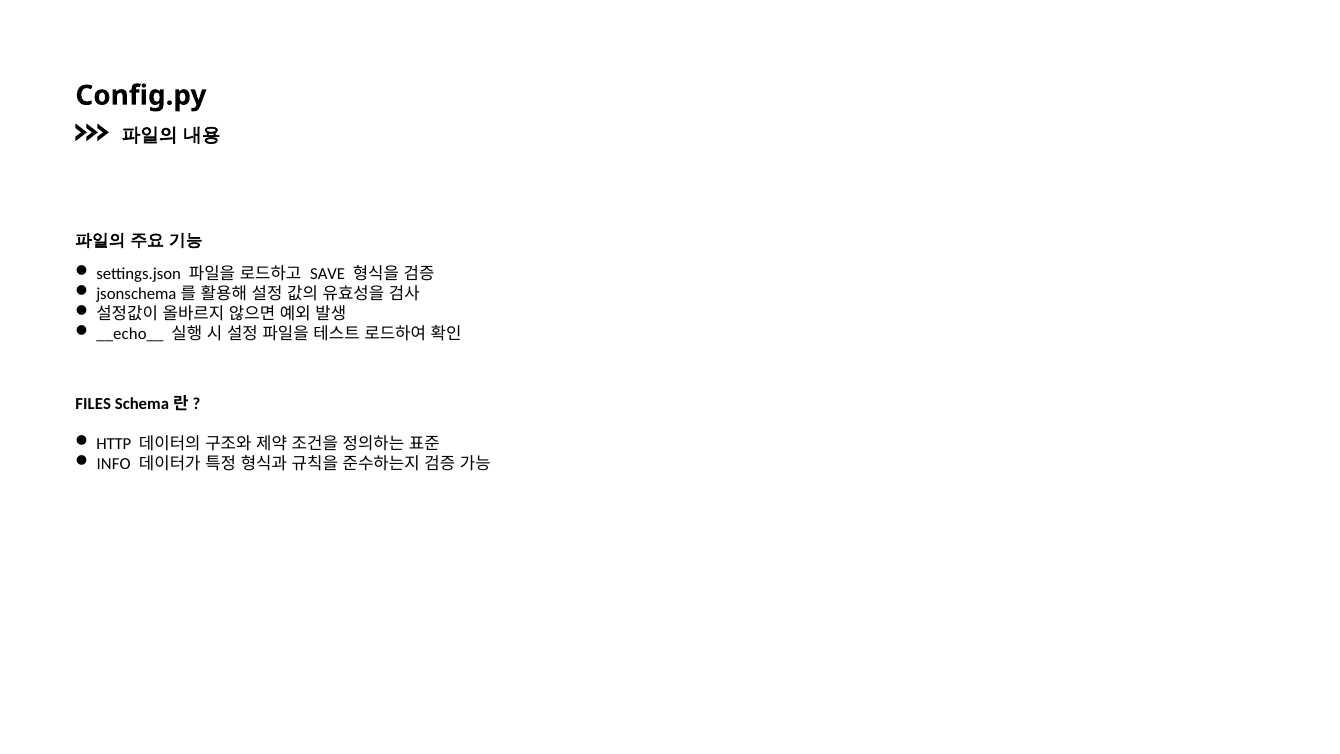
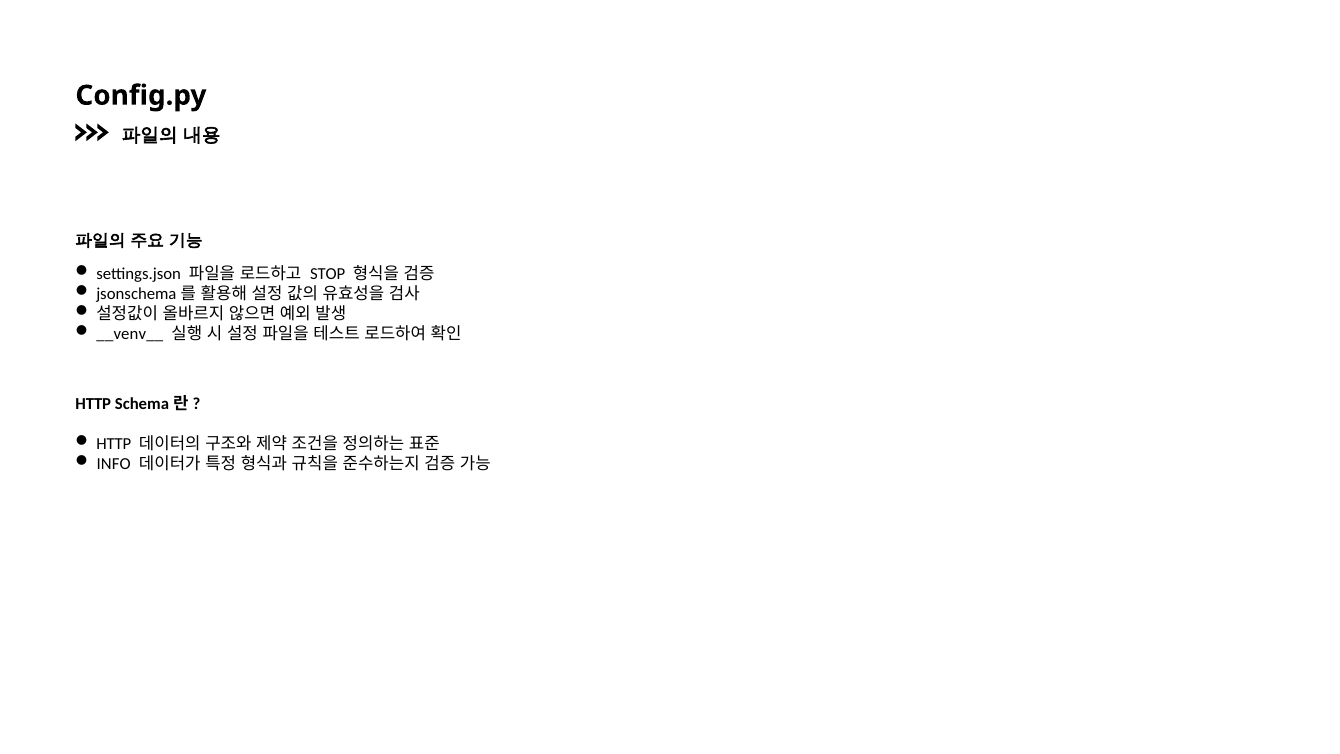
SAVE: SAVE -> STOP (328, 273)
__echo__: __echo__ -> __venv__ (130, 334)
FILES: FILES -> HTTP (93, 404)
